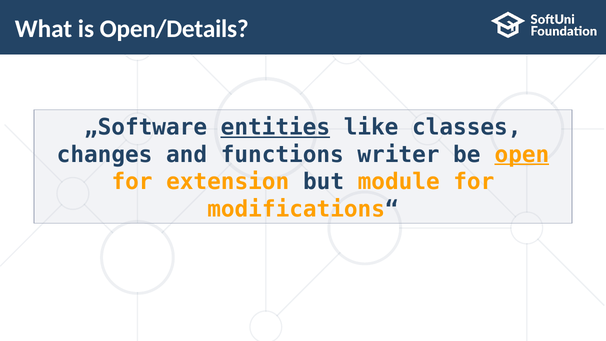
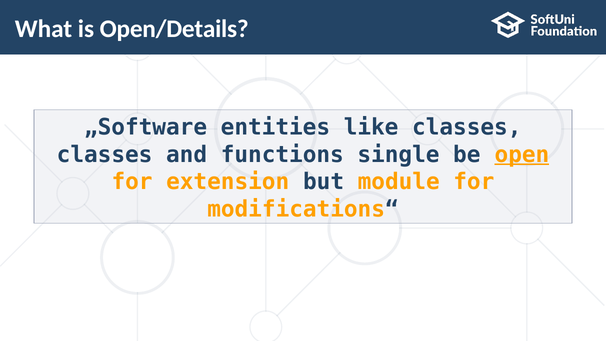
entities underline: present -> none (275, 127)
changes: changes -> classes (105, 155)
writer: writer -> single (398, 155)
